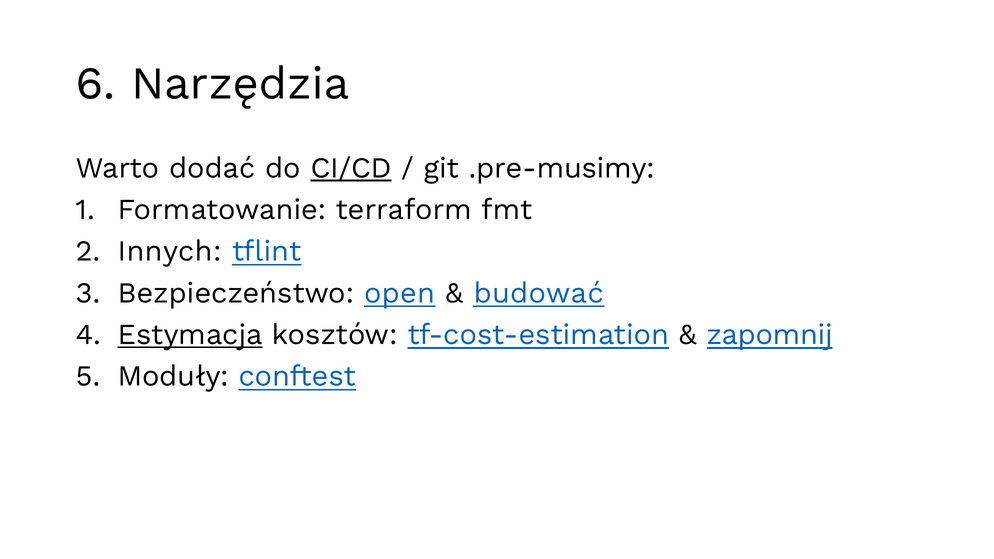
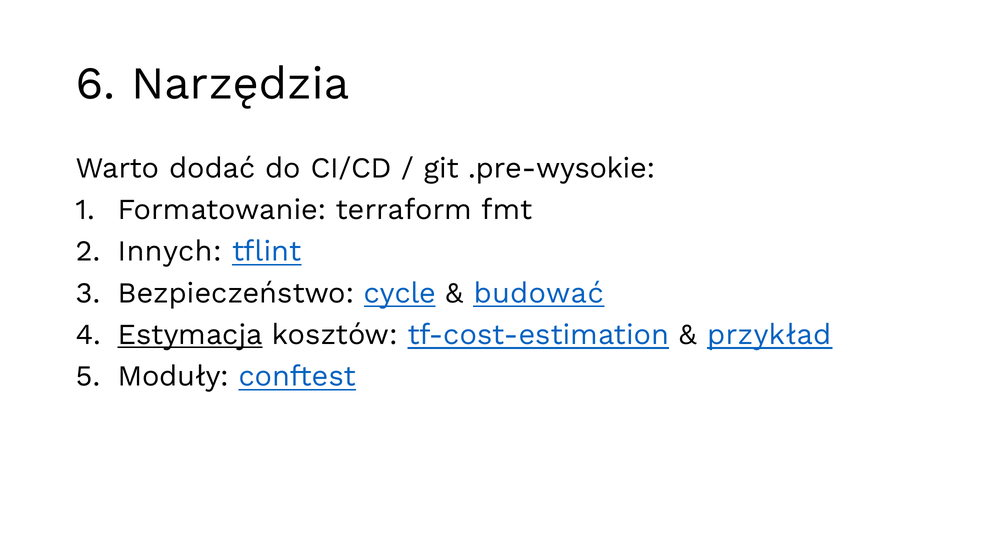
CI/CD underline: present -> none (351, 168)
.pre-musimy: .pre-musimy -> .pre-wysokie (562, 168)
open: open -> cycle (400, 293)
zapomnij: zapomnij -> przykład (769, 335)
